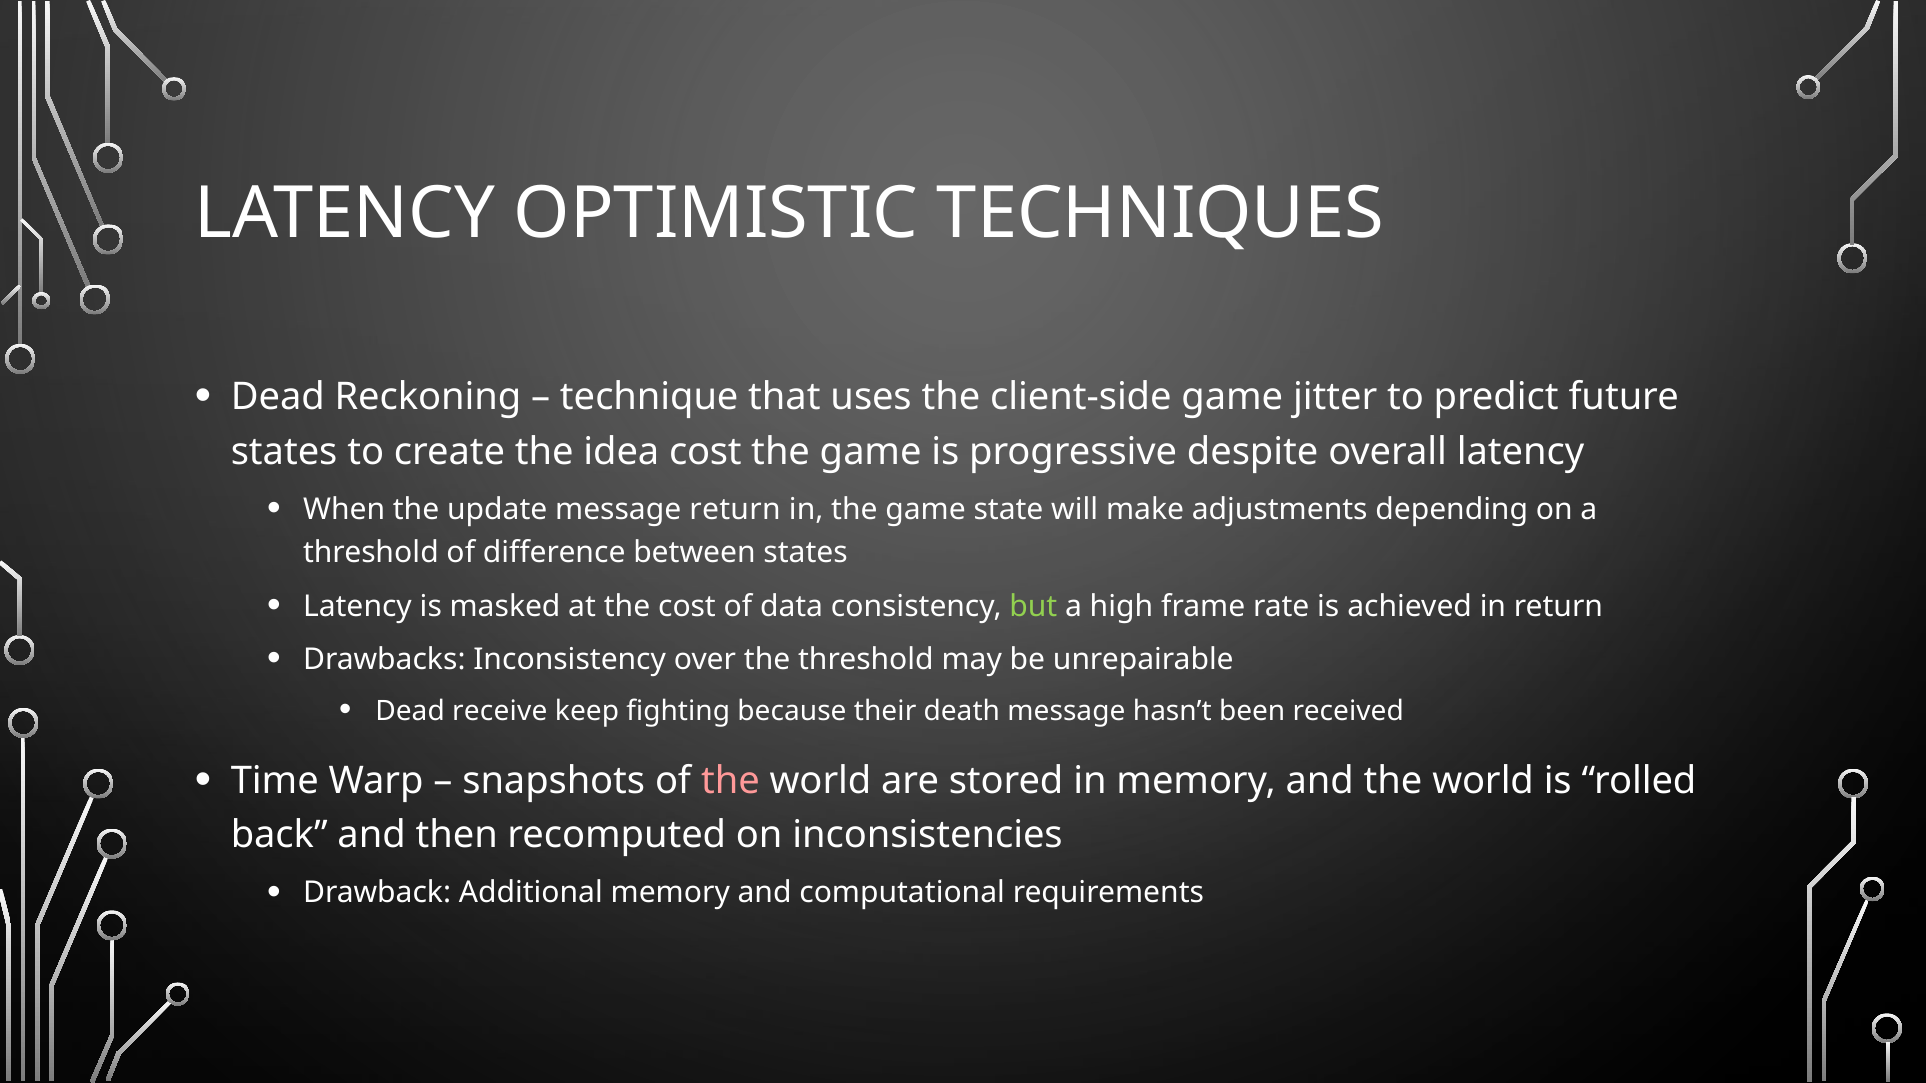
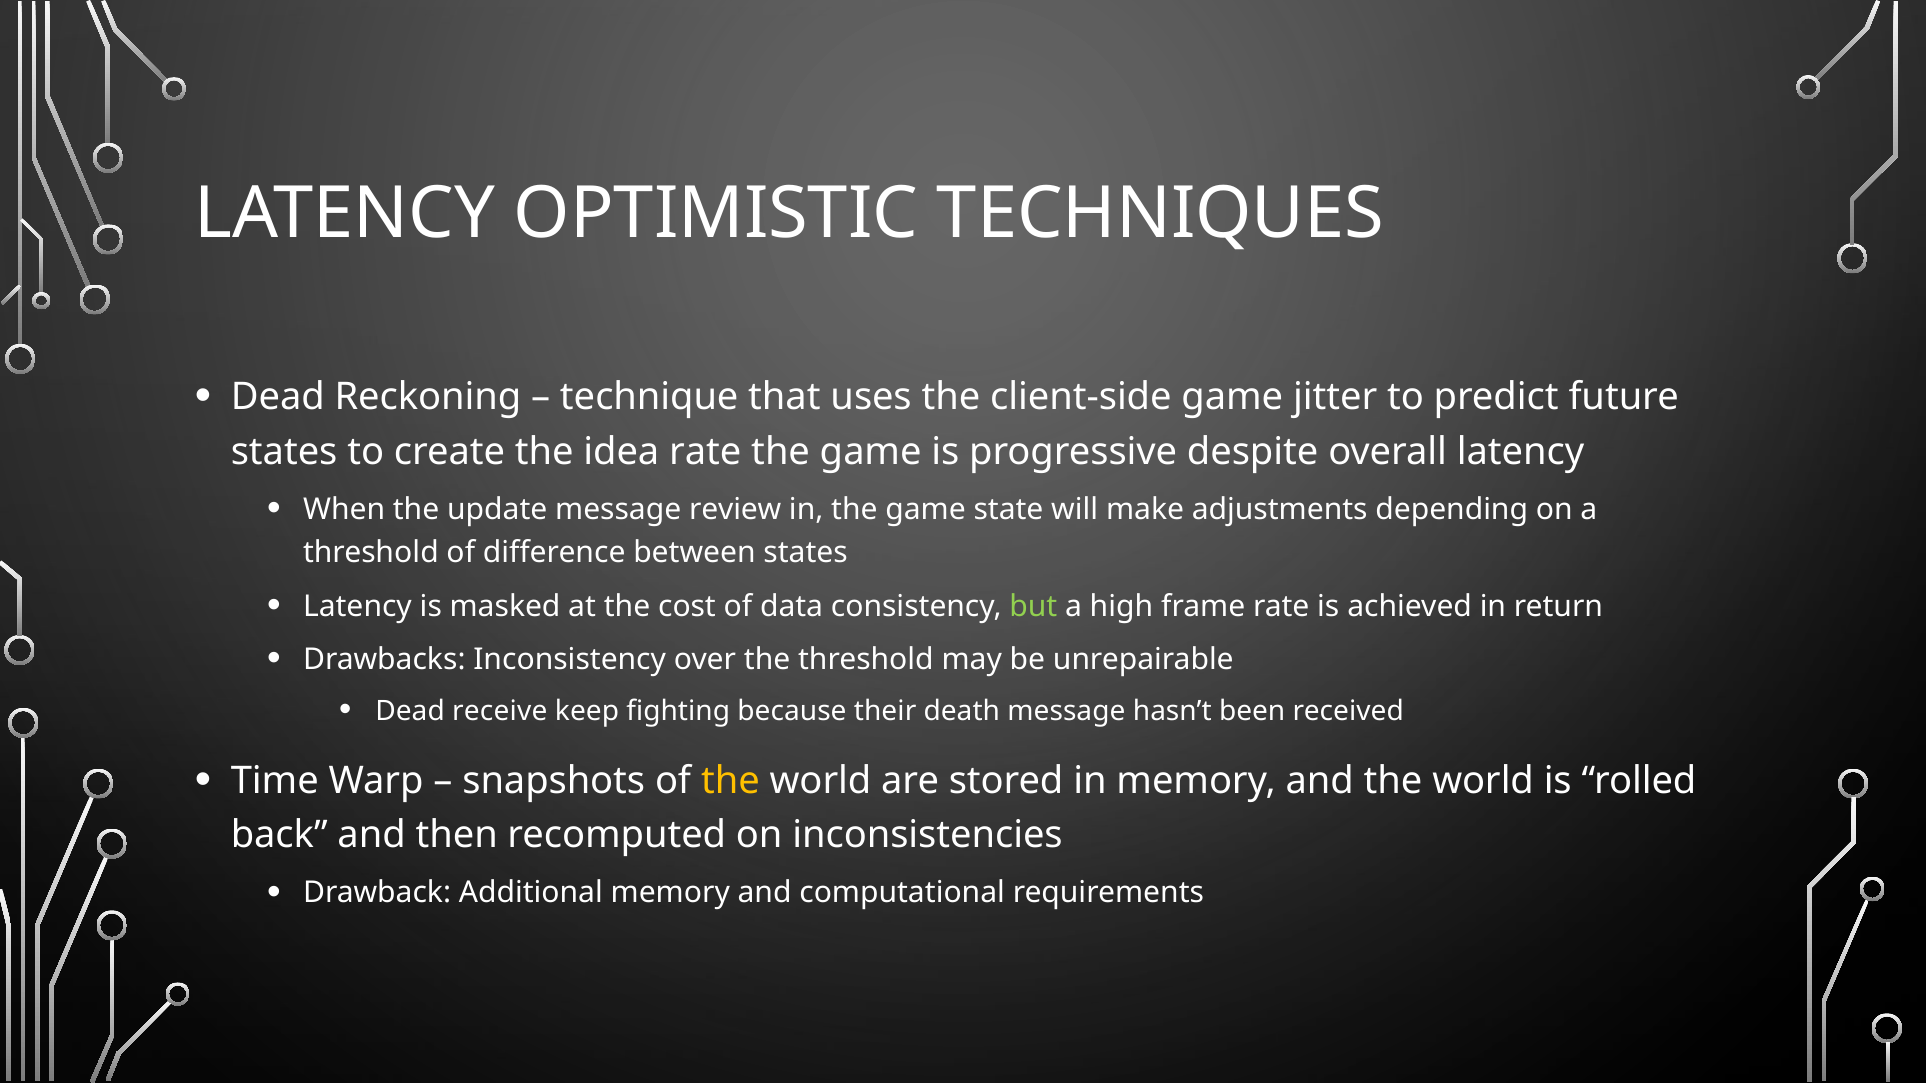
idea cost: cost -> rate (705, 452)
message return: return -> review (735, 510)
the colour: pink -> yellow (730, 781)
